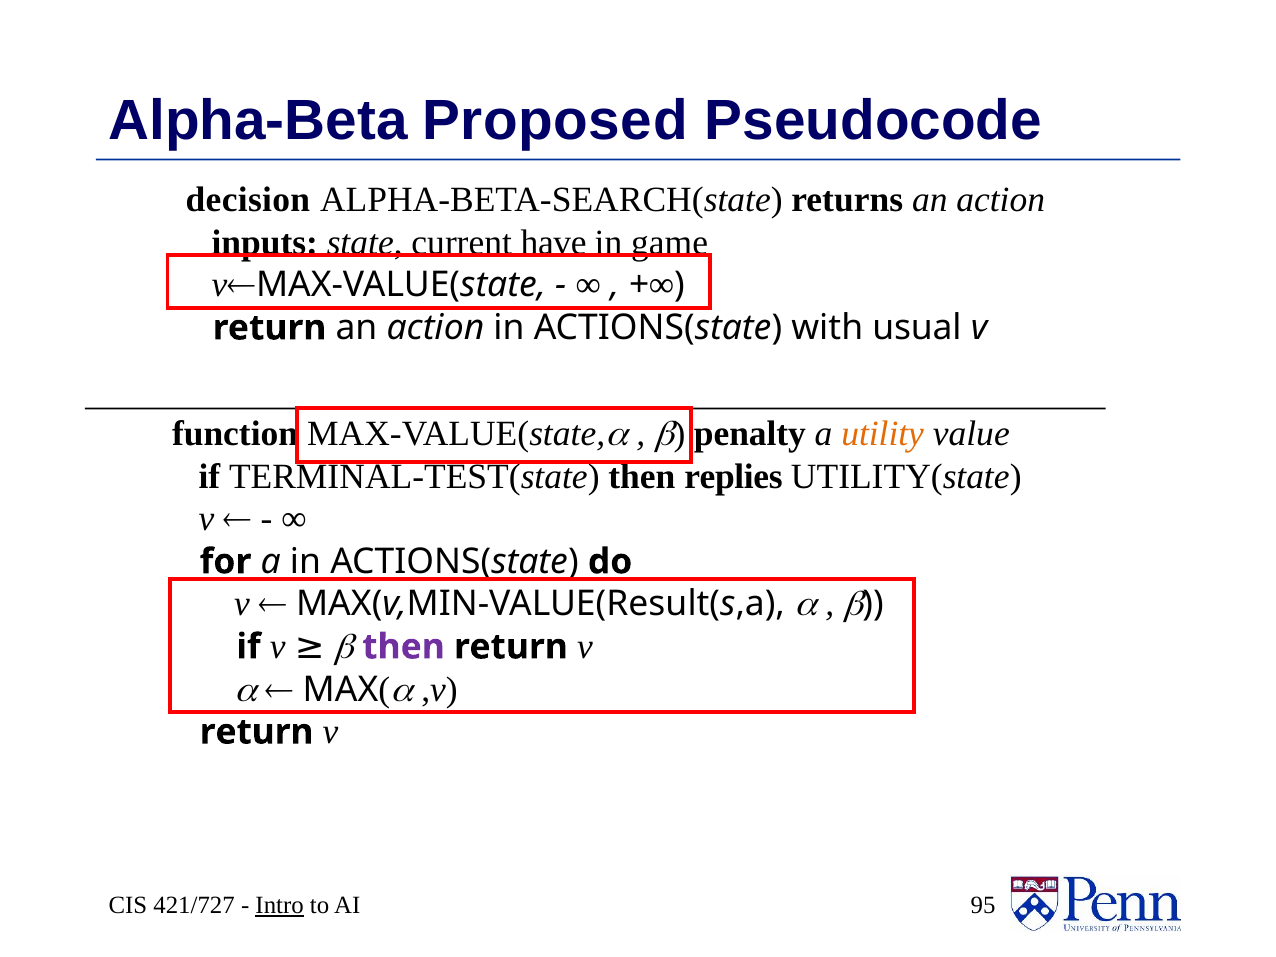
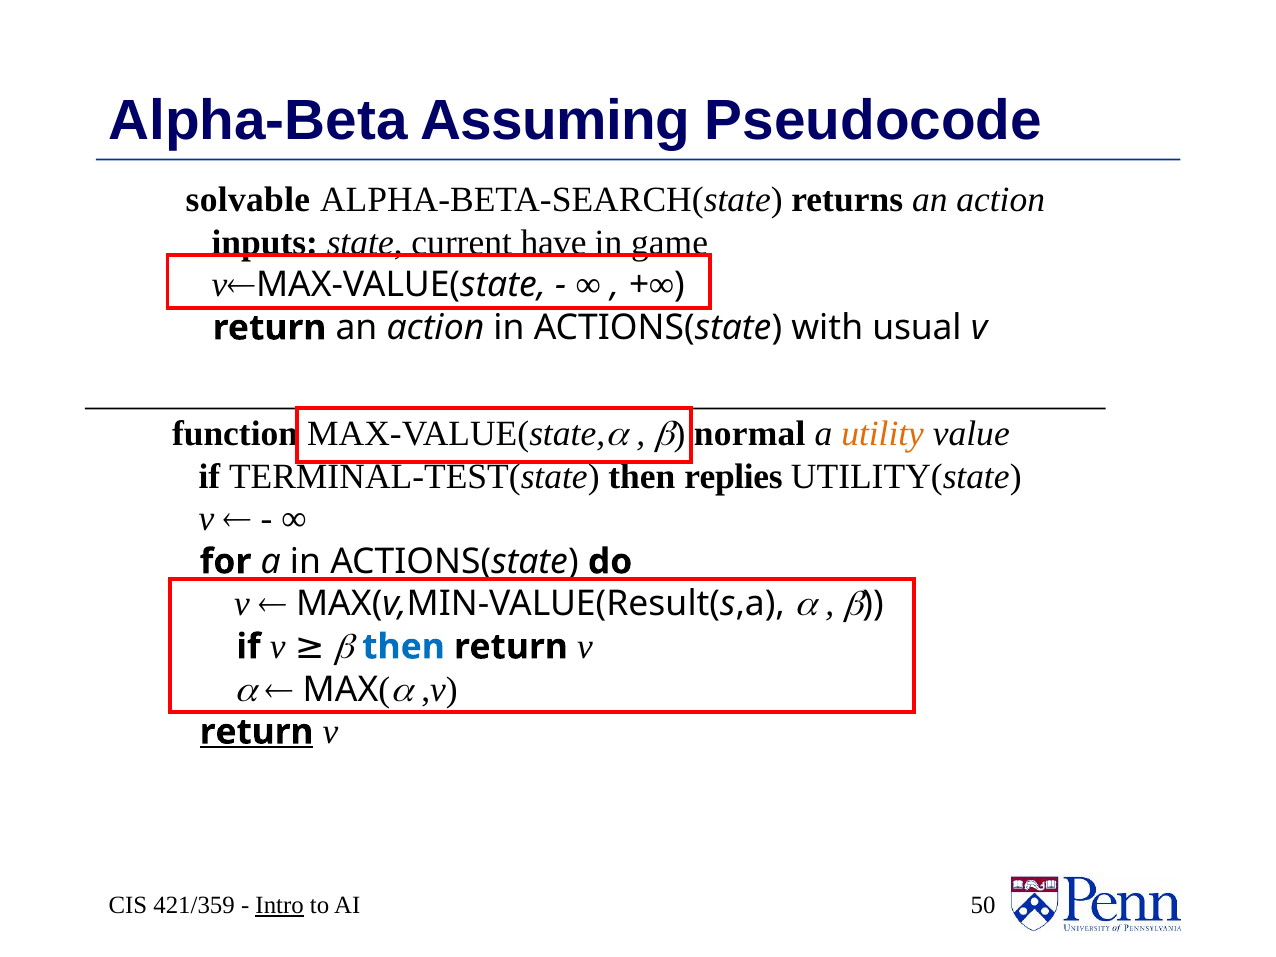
Proposed: Proposed -> Assuming (556, 121)
decision: decision -> solvable (248, 200)
penalty: penalty -> normal (750, 434)
then colour: purple -> blue (404, 647)
return underline: none -> present (257, 732)
421/727: 421/727 -> 421/359 (194, 906)
95: 95 -> 50 (983, 906)
